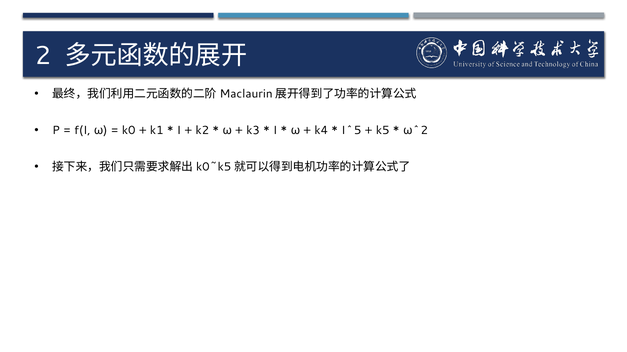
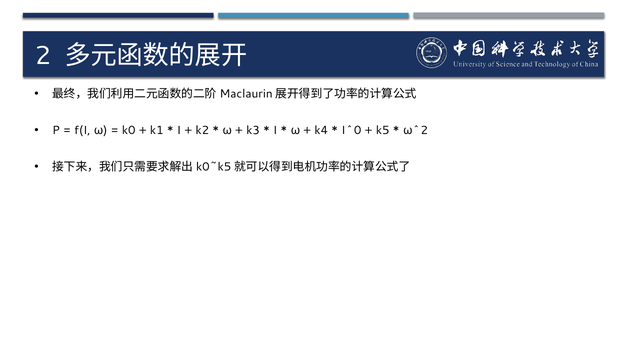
I^5: I^5 -> I^0 (351, 131)
